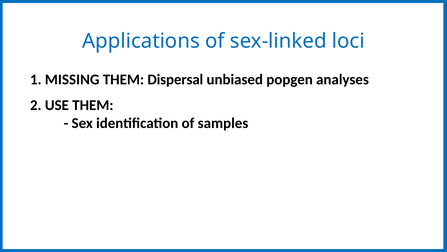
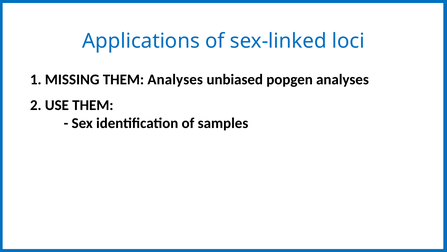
THEM Dispersal: Dispersal -> Analyses (175, 79)
